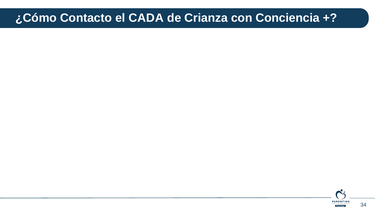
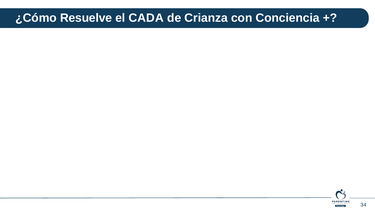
Contacto: Contacto -> Resuelve (86, 18)
